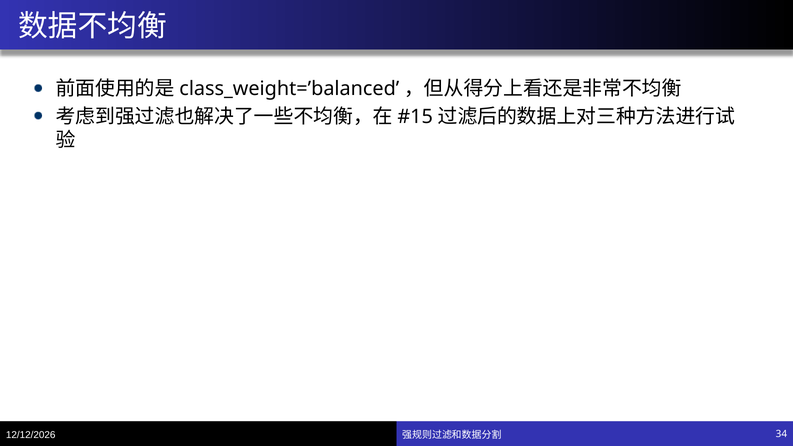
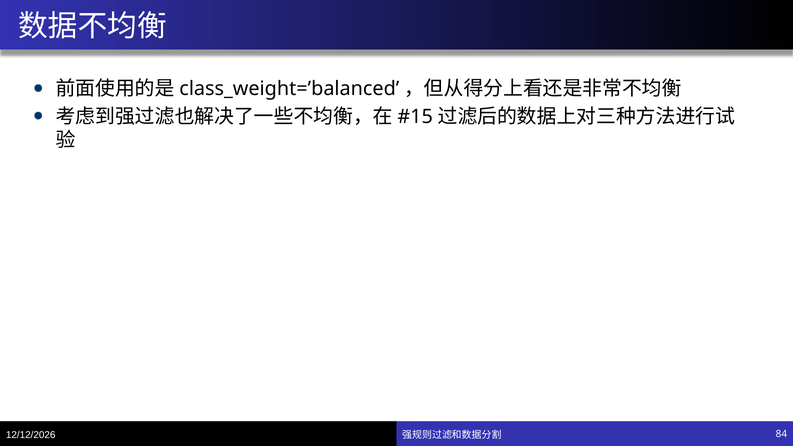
34: 34 -> 84 (781, 434)
